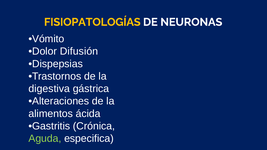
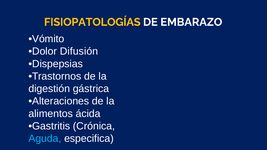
NEURONAS: NEURONAS -> EMBARAZO (191, 22)
digestiva: digestiva -> digestión (49, 89)
Aguda colour: light green -> light blue (45, 139)
